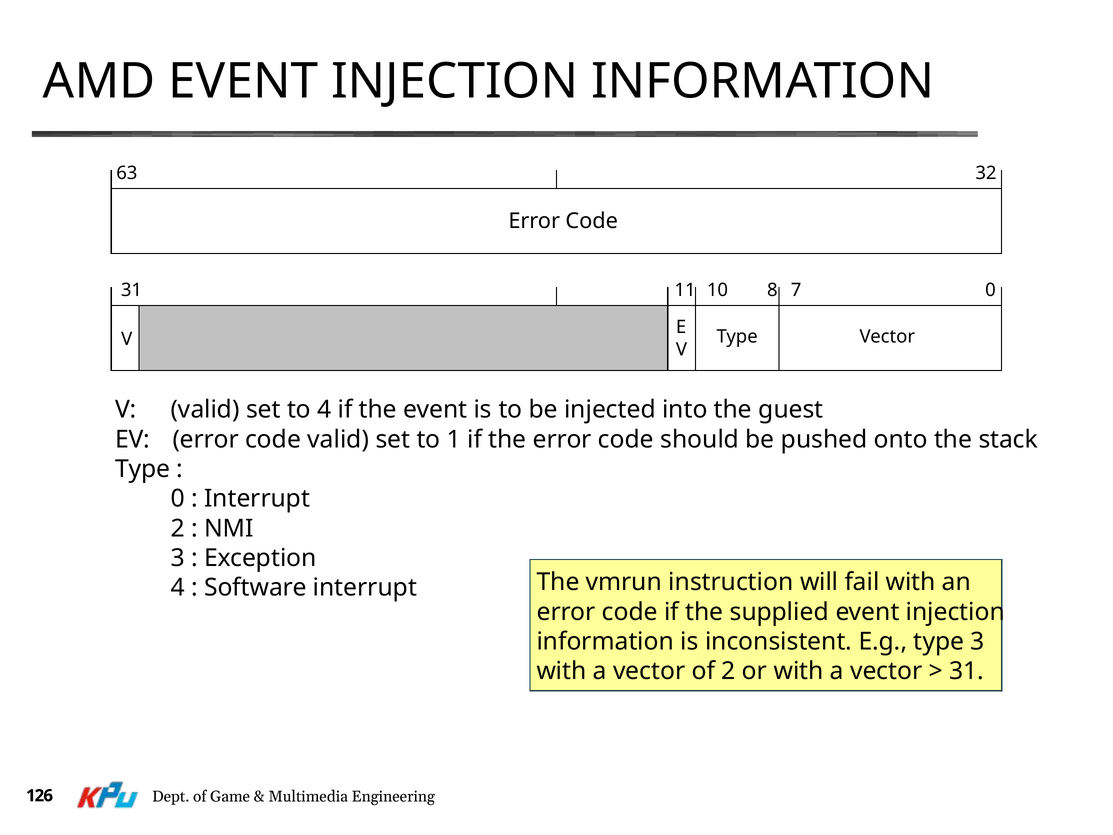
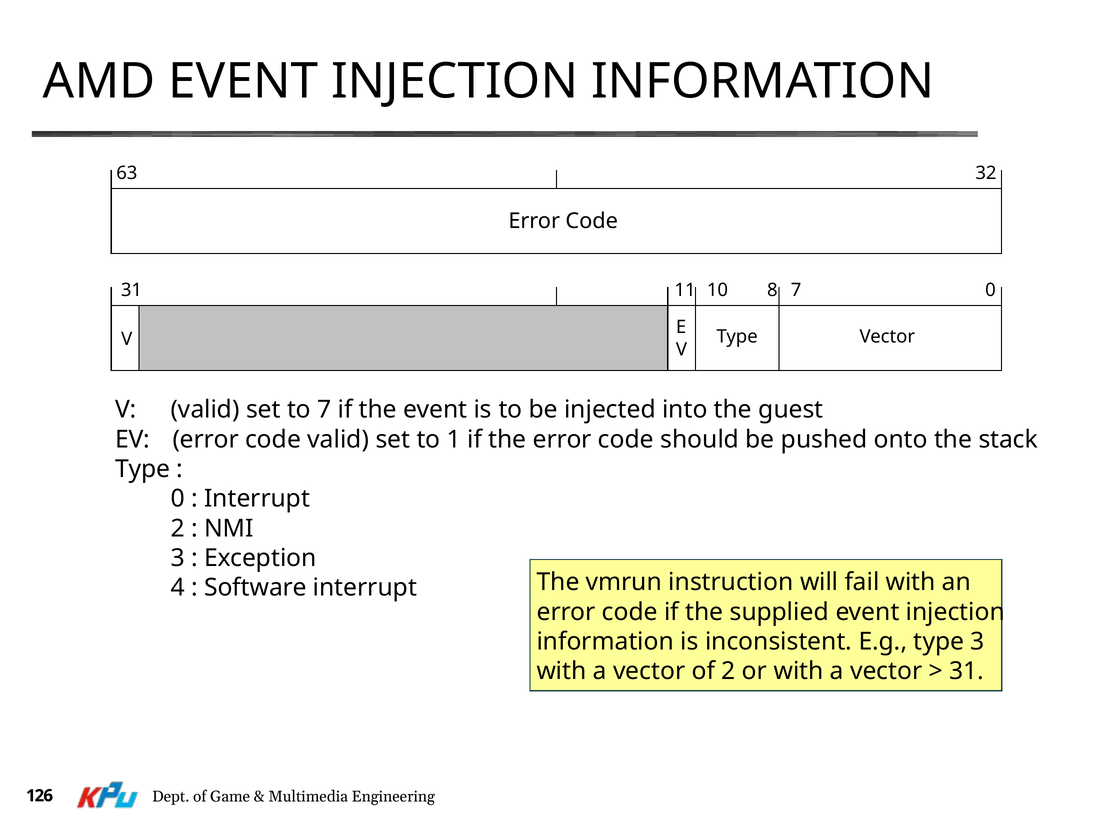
to 4: 4 -> 7 (324, 410)
